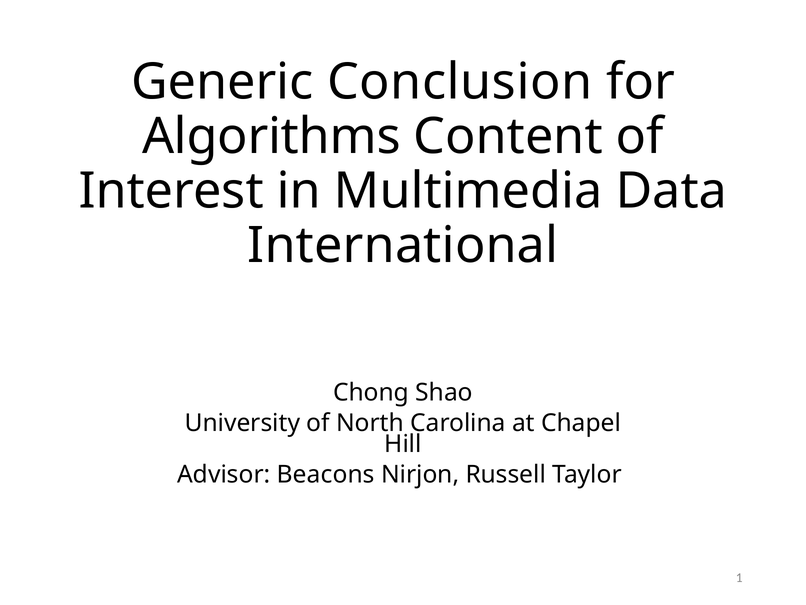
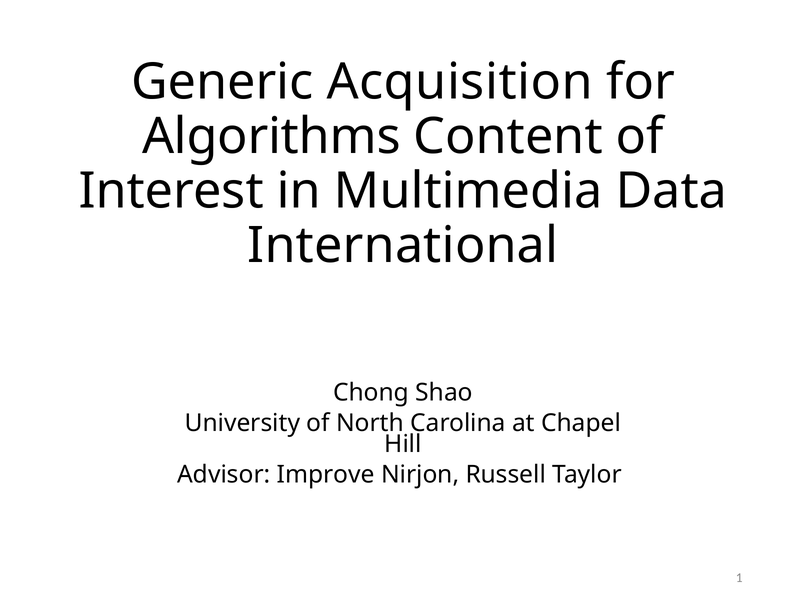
Conclusion: Conclusion -> Acquisition (460, 82)
Beacons: Beacons -> Improve (326, 474)
